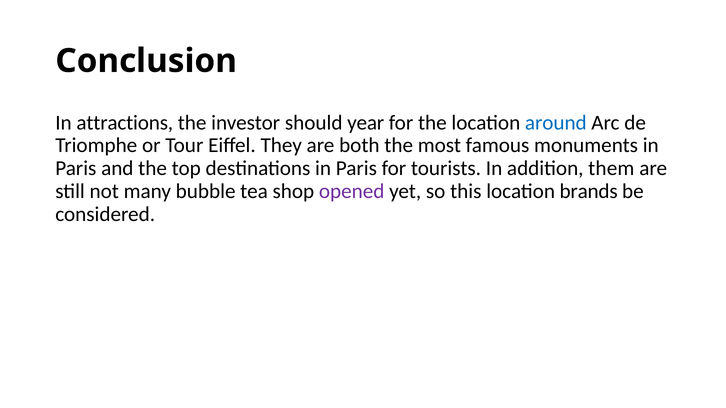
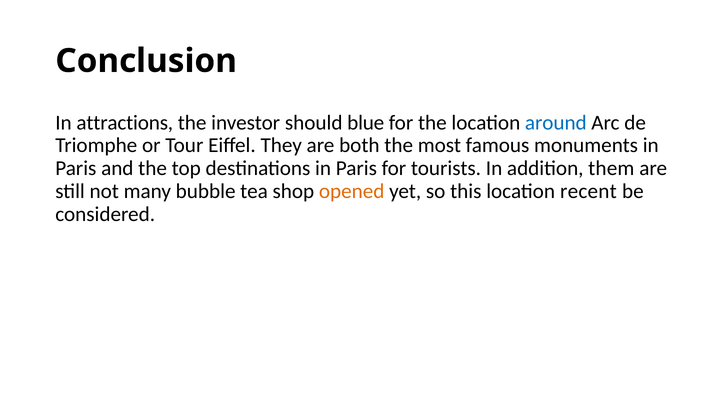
year: year -> blue (366, 123)
opened colour: purple -> orange (352, 191)
brands: brands -> recent (588, 191)
